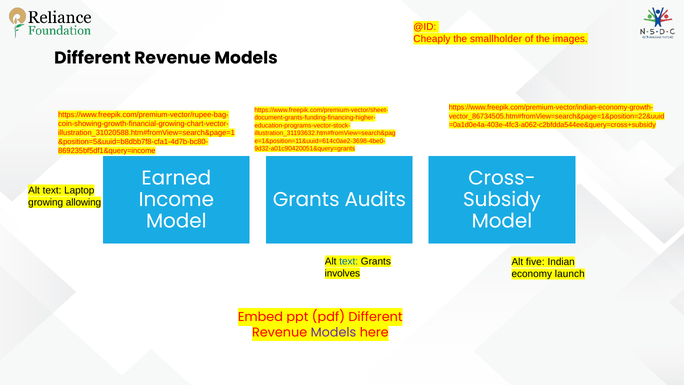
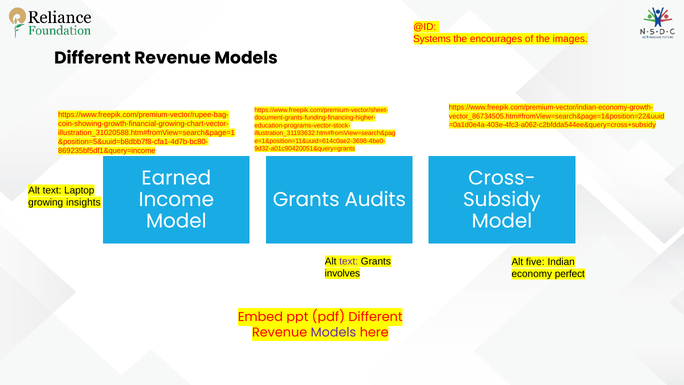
Cheaply: Cheaply -> Systems (432, 39)
smallholder: smallholder -> encourages (496, 39)
allowing: allowing -> insights (83, 202)
text colour: blue -> purple (349, 261)
launch: launch -> perfect (570, 274)
